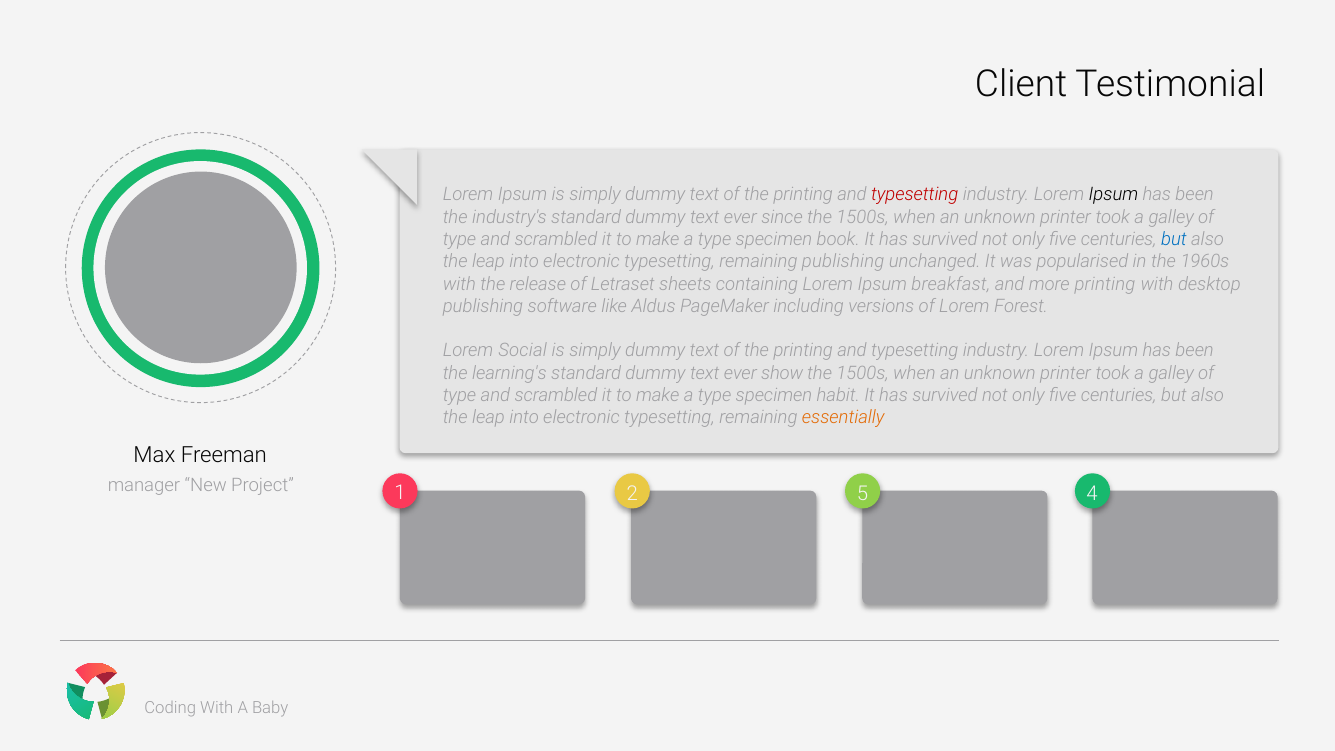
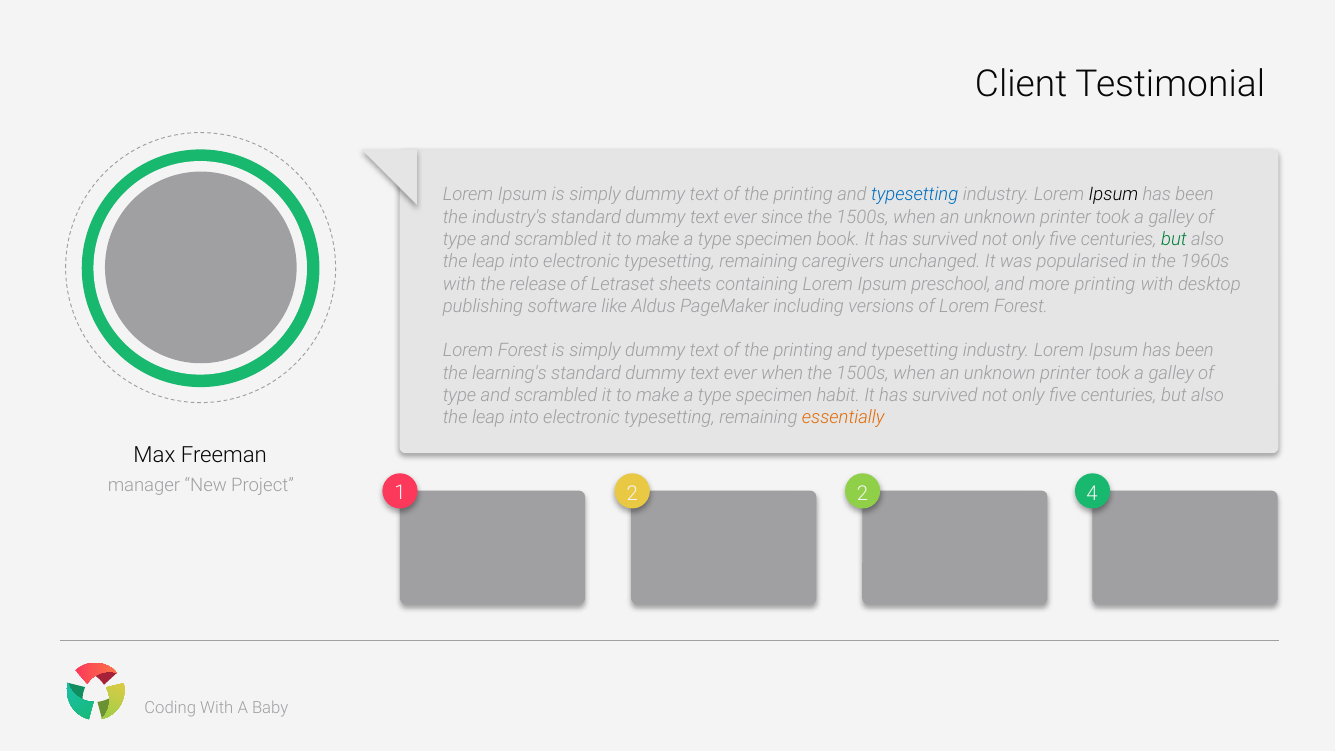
typesetting colour: red -> blue (915, 195)
but colour: blue -> green (1174, 239)
remaining publishing: publishing -> caregivers (843, 262)
breakfast: breakfast -> preschool (951, 284)
Social: Social -> Forest (523, 351)
ever show: show -> when (782, 373)
2 5: 5 -> 2 (863, 494)
